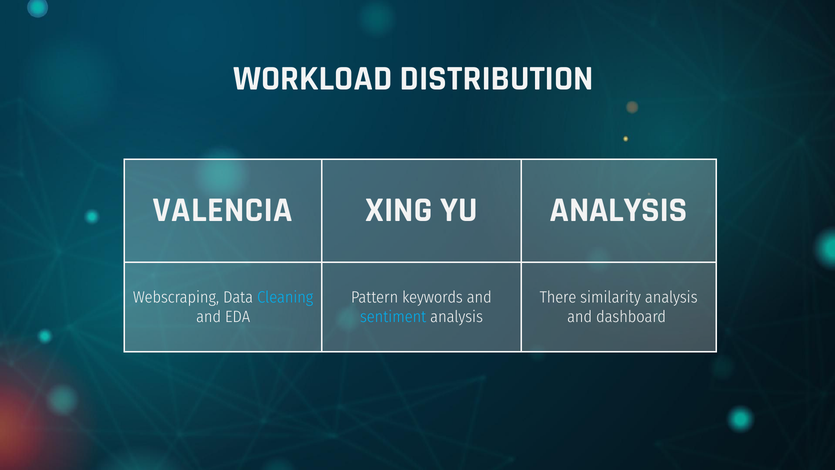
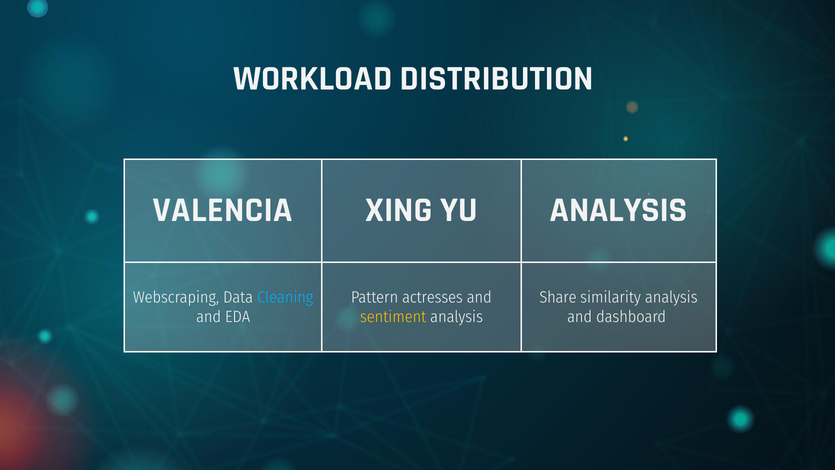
keywords: keywords -> actresses (432, 297)
There: There -> Share (558, 297)
sentiment colour: light blue -> yellow (393, 317)
